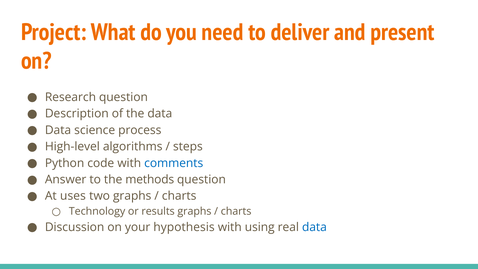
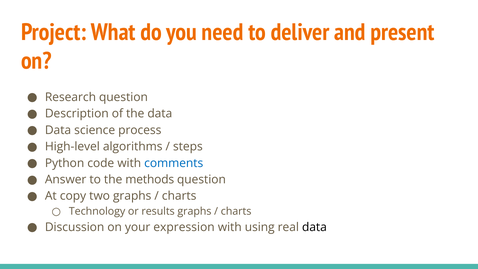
uses: uses -> copy (73, 196)
hypothesis: hypothesis -> expression (184, 227)
data colour: blue -> black (314, 227)
